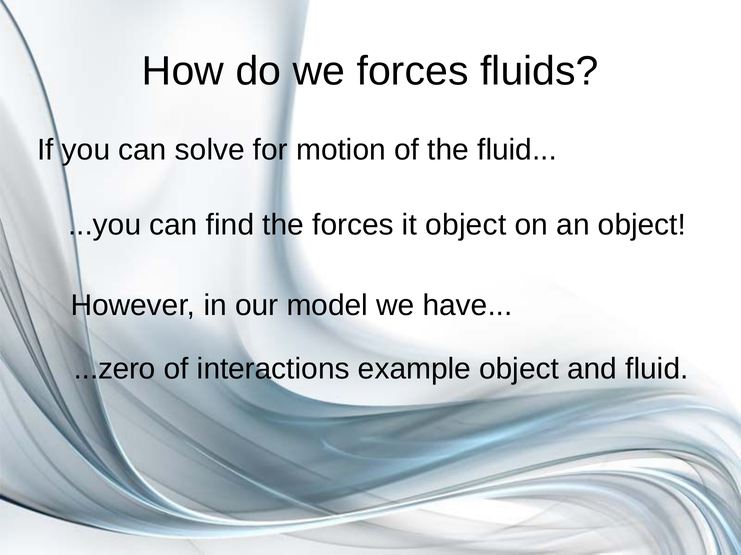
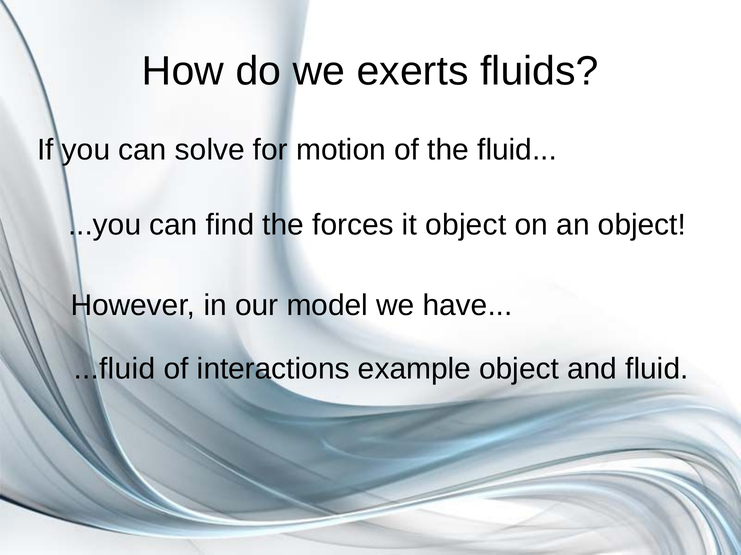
we forces: forces -> exerts (413, 71)
...zero: ...zero -> ...fluid (115, 370)
